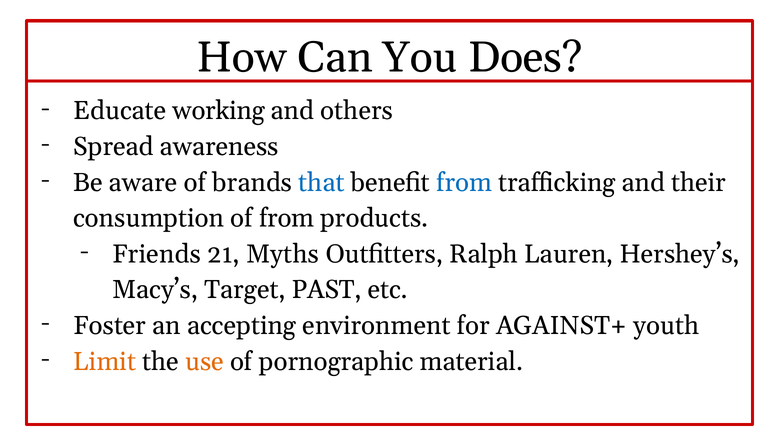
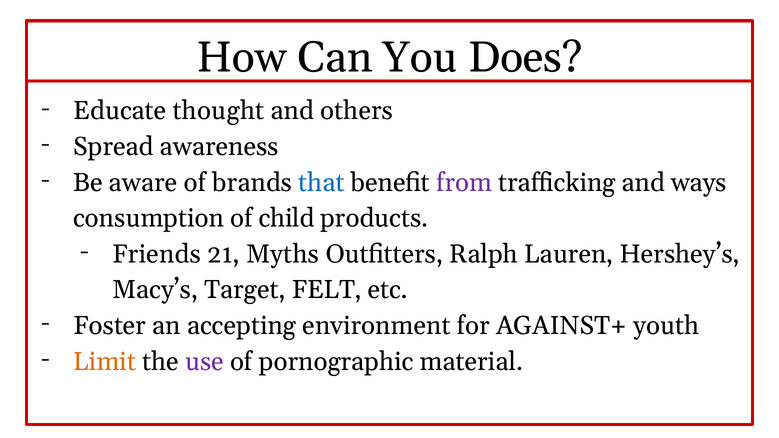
working: working -> thought (219, 111)
from colour: blue -> purple (464, 183)
their: their -> ways (699, 183)
of from: from -> child (287, 218)
PAST: PAST -> FELT (327, 290)
use colour: orange -> purple (204, 362)
